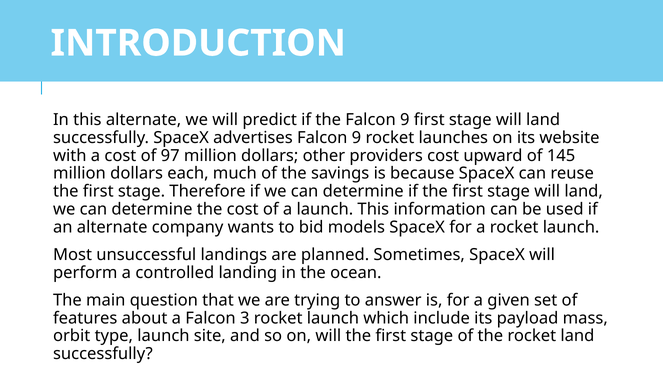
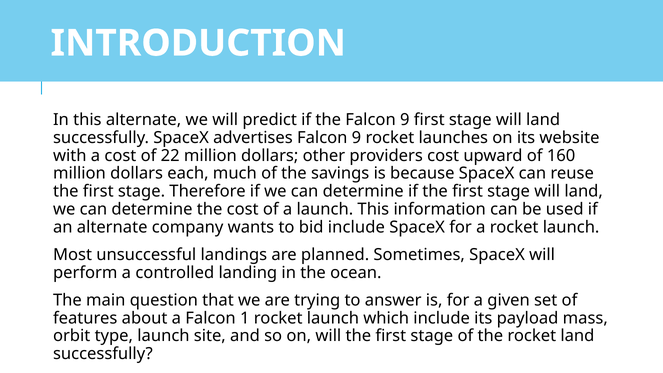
97: 97 -> 22 (170, 156)
145: 145 -> 160 (561, 156)
bid models: models -> include (356, 227)
3: 3 -> 1 (245, 318)
